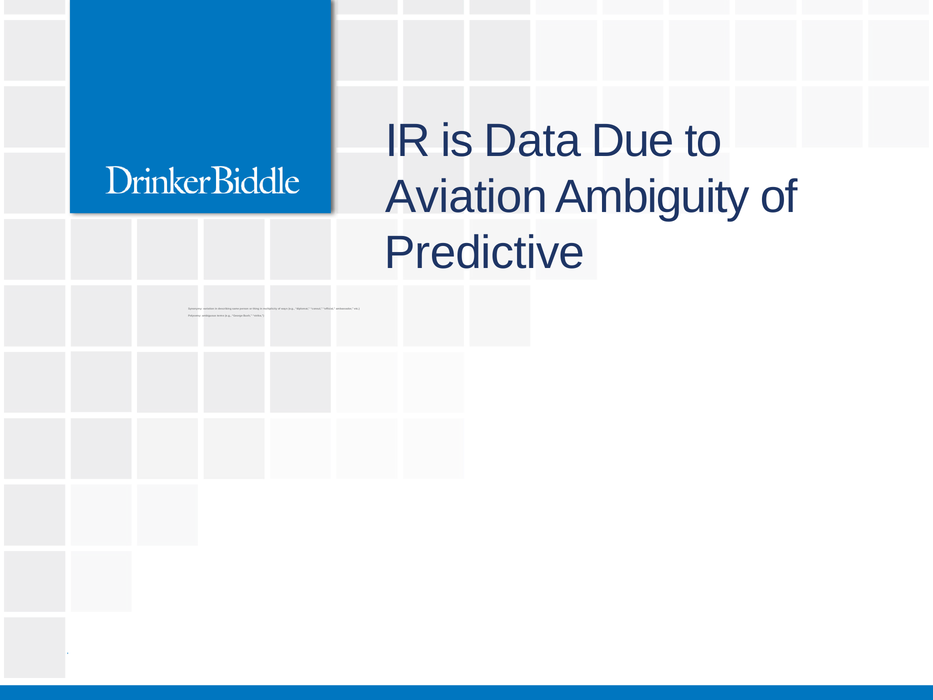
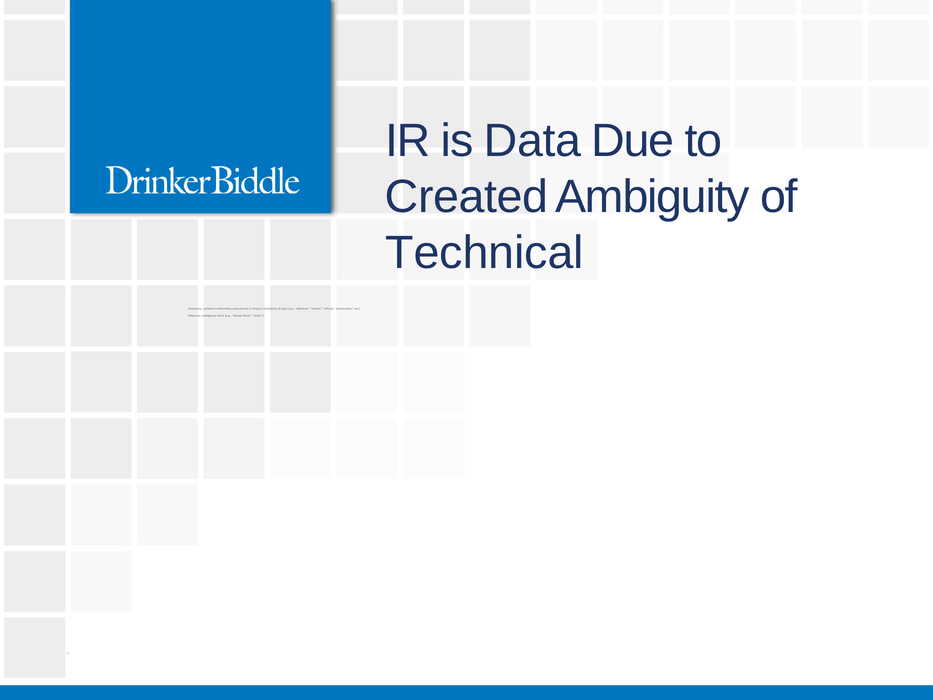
Aviation: Aviation -> Created (466, 197)
Predictive: Predictive -> Technical (484, 253)
